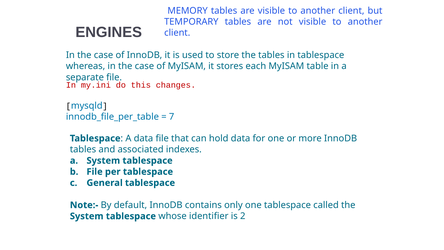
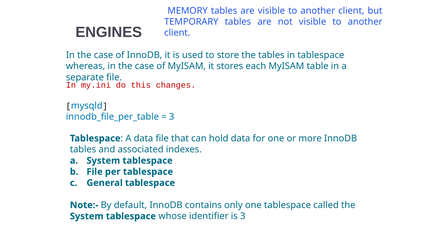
7: 7 -> 3 (172, 117)
is 2: 2 -> 3 (243, 216)
